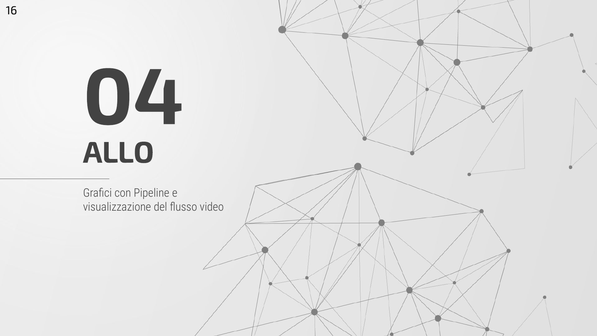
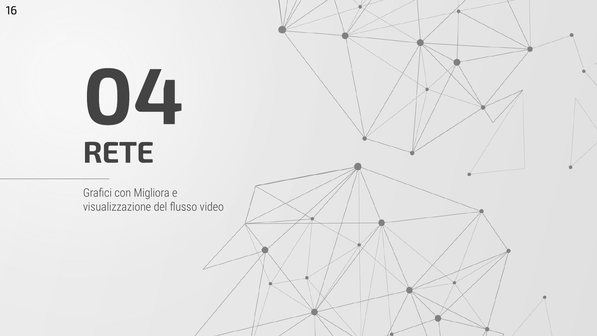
ALLO: ALLO -> RETE (118, 153)
Pipeline: Pipeline -> Migliora (152, 193)
